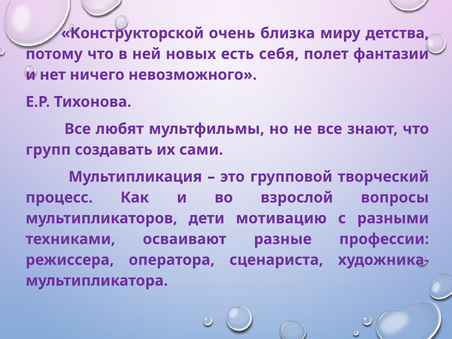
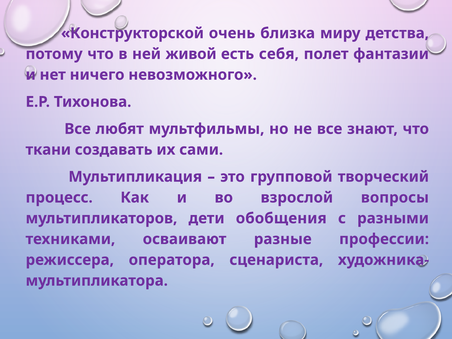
новых: новых -> живой (191, 54)
групп: групп -> ткани (48, 150)
мотивацию: мотивацию -> обобщения (281, 218)
